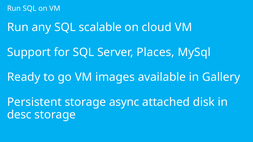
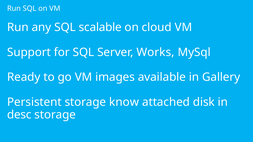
Places: Places -> Works (155, 52)
async: async -> know (124, 102)
